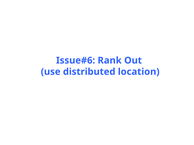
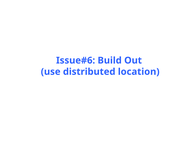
Rank: Rank -> Build (110, 61)
